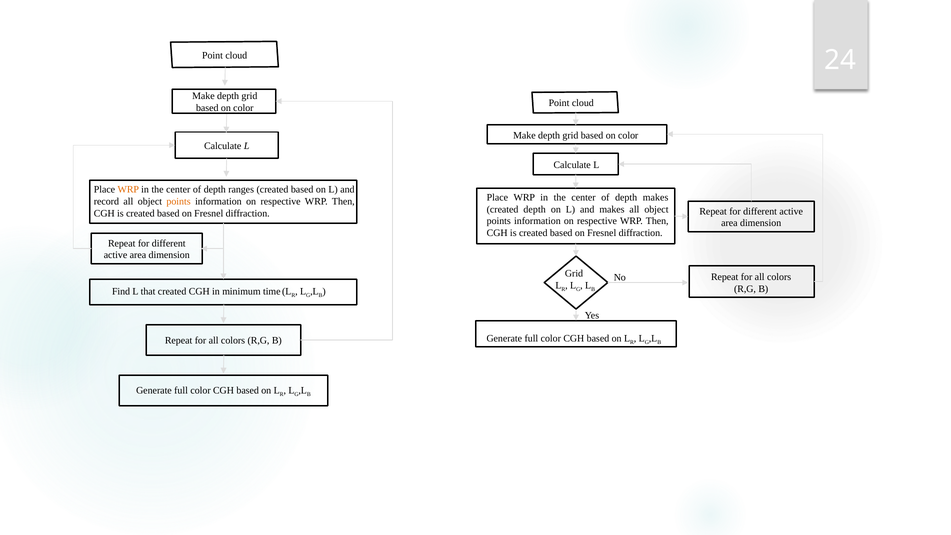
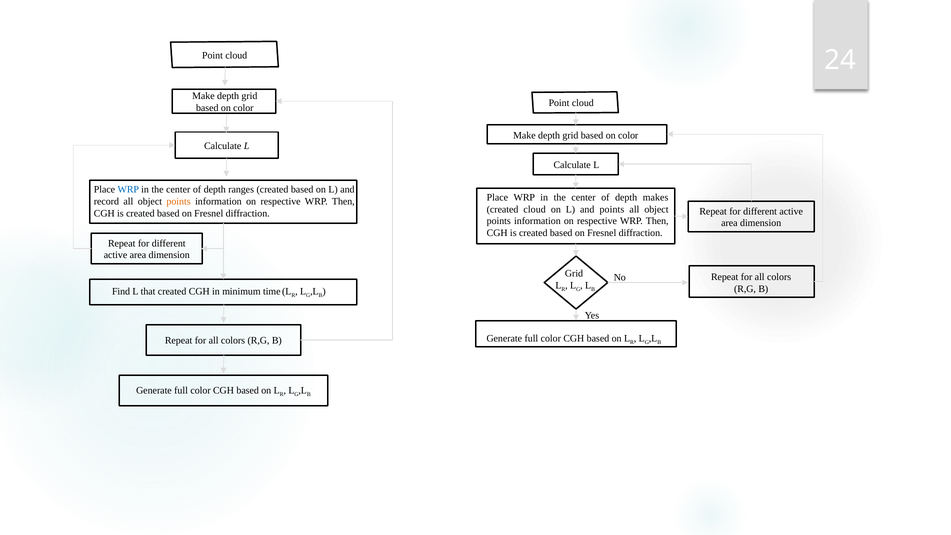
WRP colour: orange -> blue (128, 190)
created depth: depth -> cloud (535, 209)
and makes: makes -> points (612, 209)
